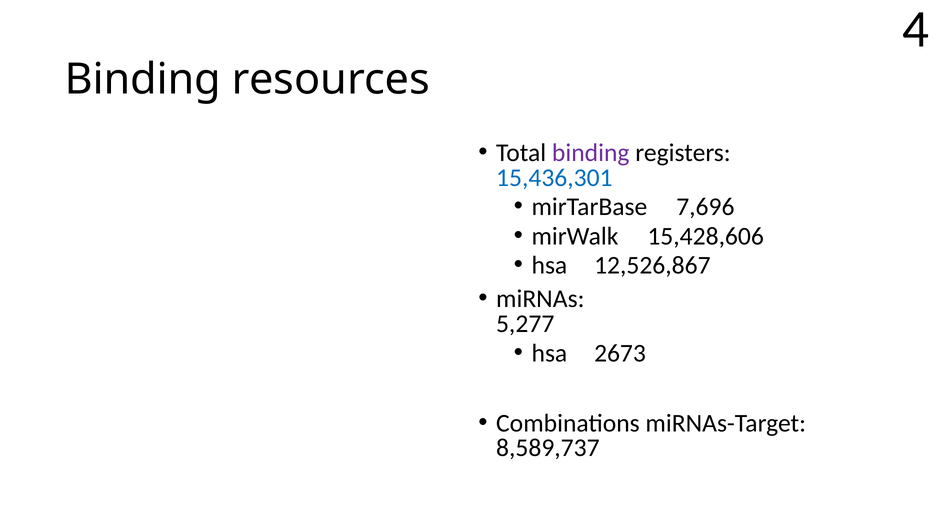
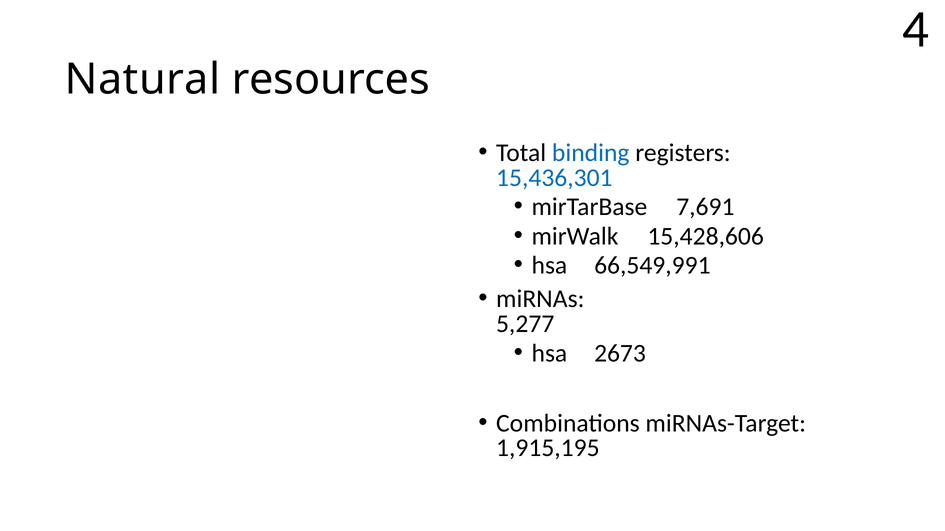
Binding: Binding -> Natural (143, 79)
binding colour: purple -> blue (591, 153)
7,696: 7,696 -> 7,691 (705, 207)
12,526,867: 12,526,867 -> 66,549,991 (652, 266)
8,589,737: 8,589,737 -> 1,915,195 (548, 449)
